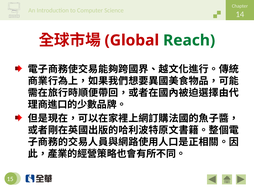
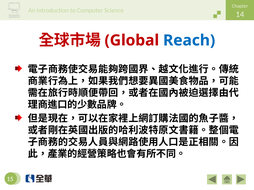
Reach colour: green -> blue (189, 40)
